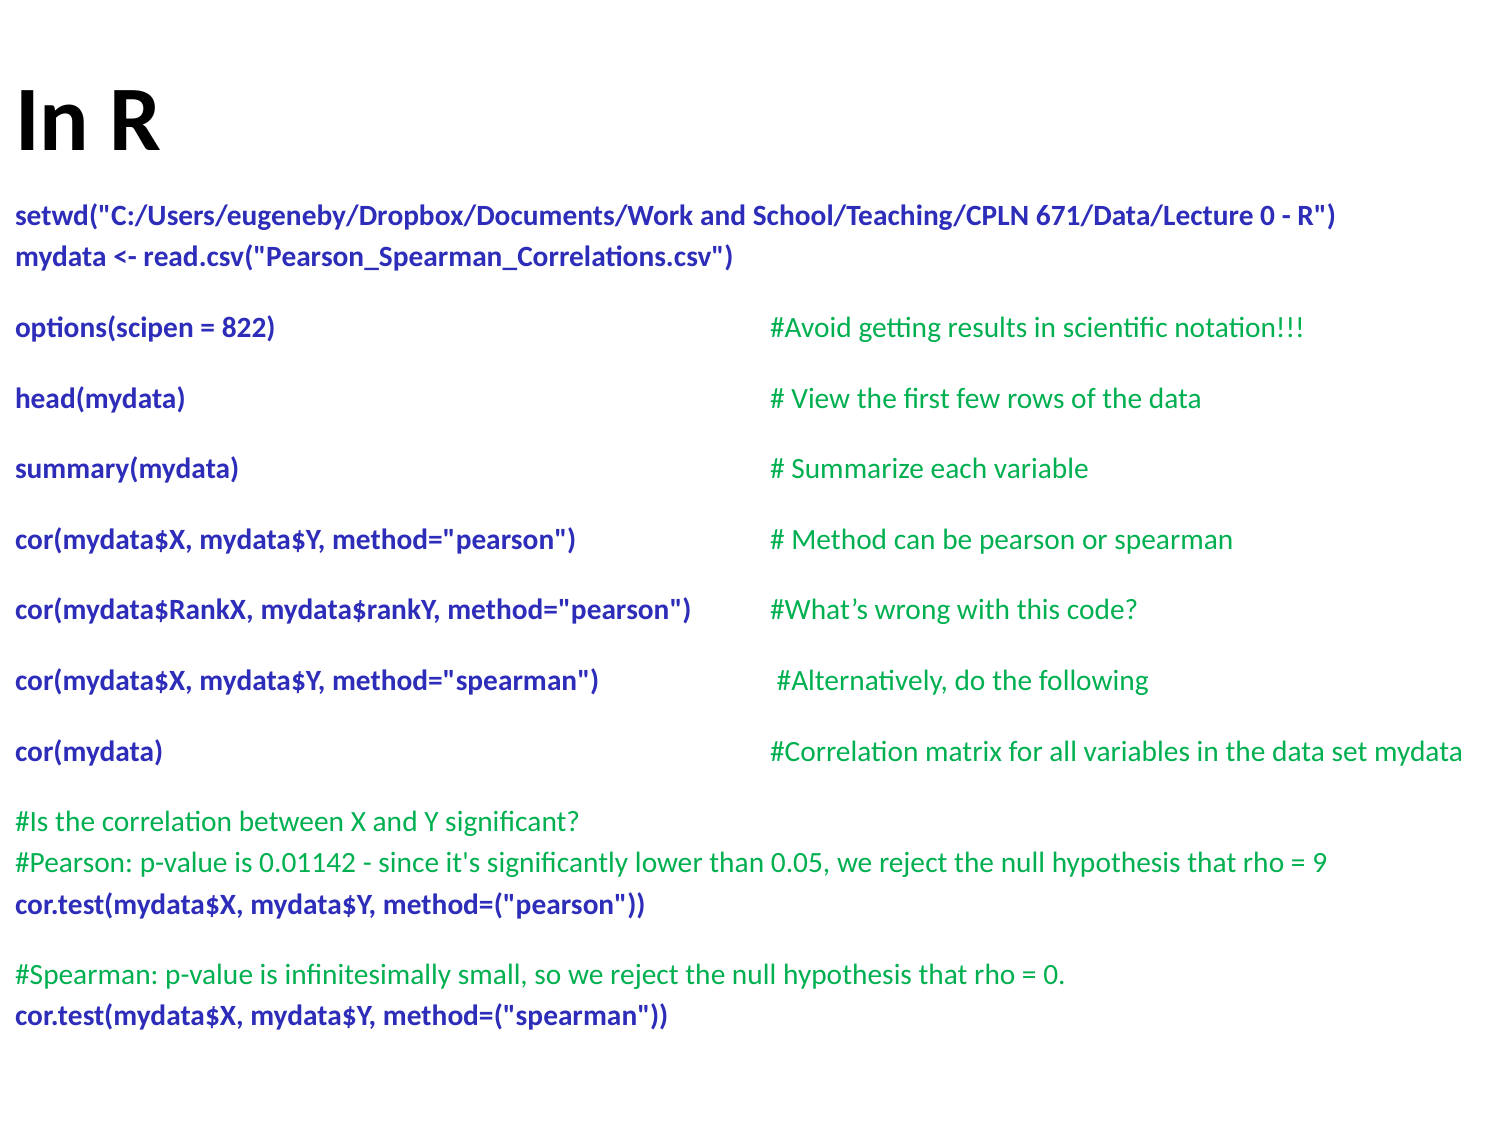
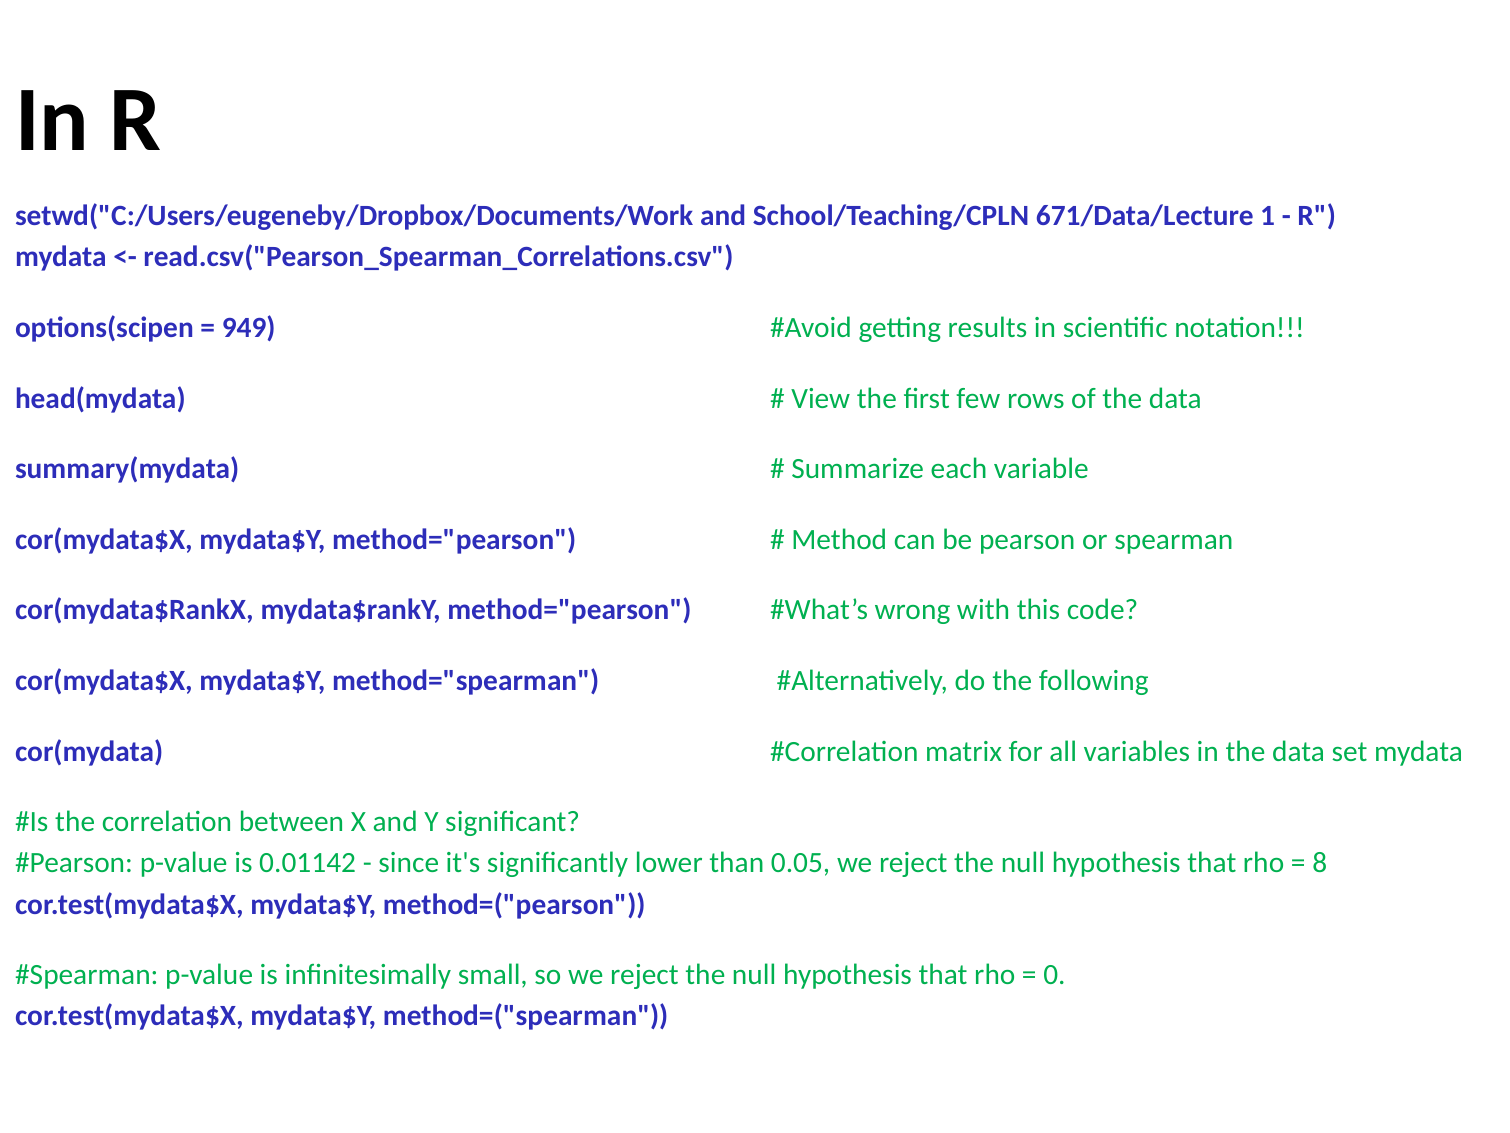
671/Data/Lecture 0: 0 -> 1 (1268, 216)
822: 822 -> 949 (249, 328)
9: 9 -> 8 (1320, 863)
